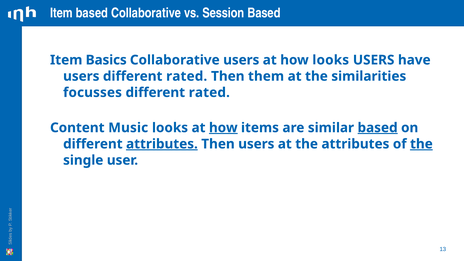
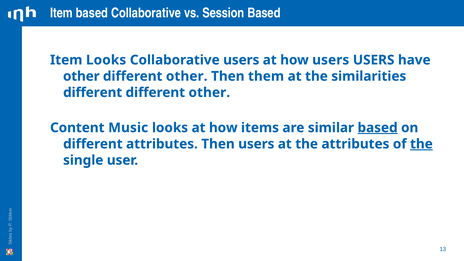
Item Basics: Basics -> Looks (106, 60)
how looks: looks -> users (331, 60)
users: users -> other (81, 76)
rated: rated -> other (187, 76)
focusses: focusses -> different (93, 93)
rated: rated -> other (209, 93)
how underline: present -> none (223, 128)
attributes underline: present -> none (162, 144)
